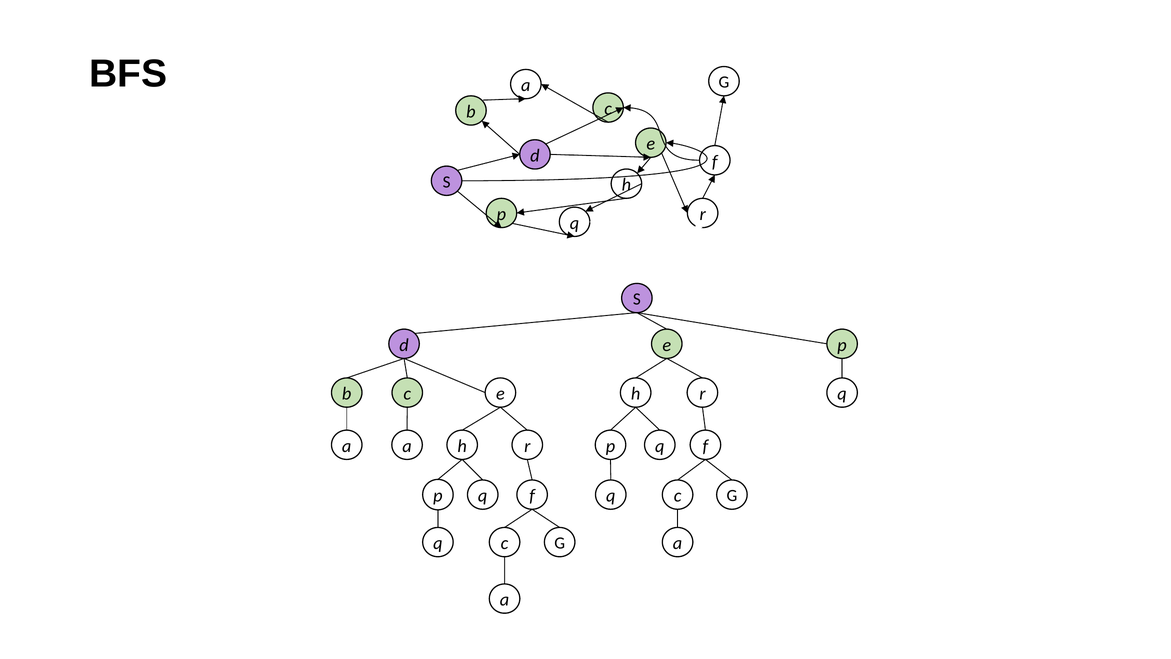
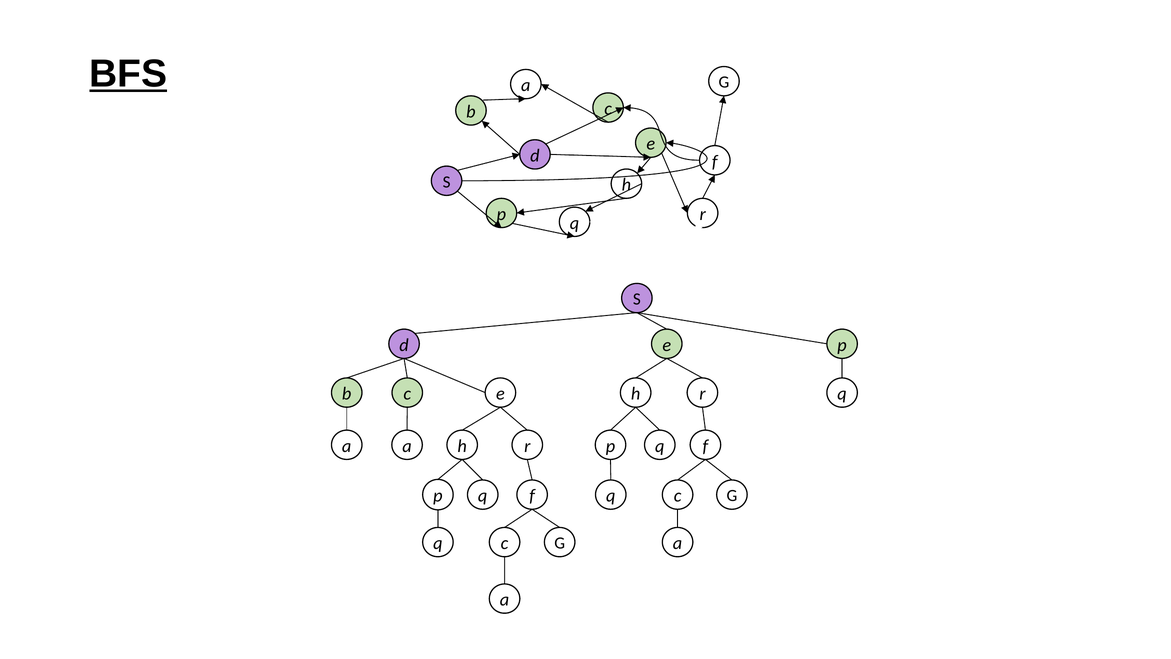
BFS underline: none -> present (128, 74)
